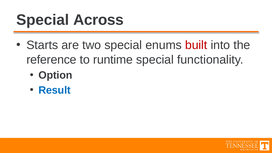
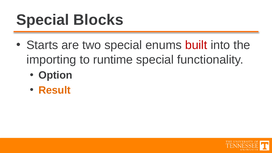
Across: Across -> Blocks (98, 20)
reference: reference -> importing (51, 60)
Result colour: blue -> orange (55, 90)
